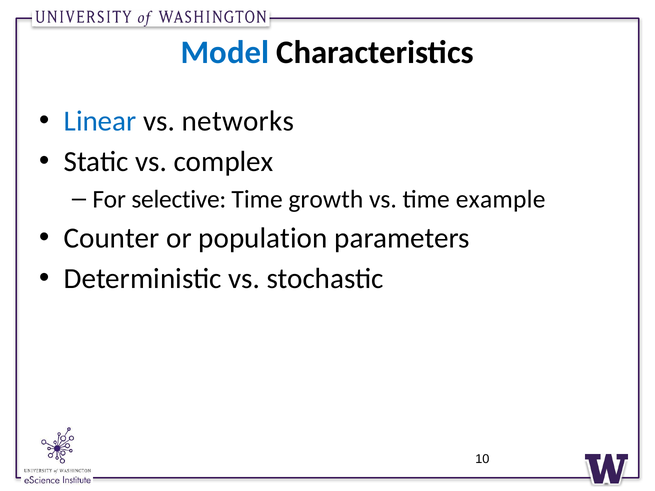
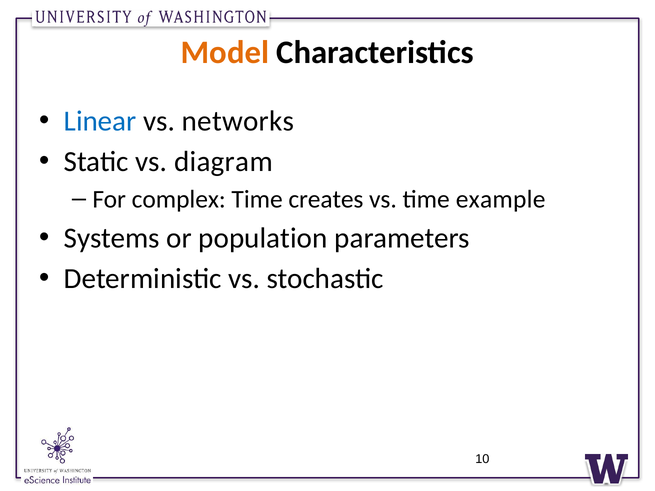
Model colour: blue -> orange (225, 52)
complex: complex -> diagram (223, 162)
selective: selective -> complex (179, 199)
growth: growth -> creates (326, 199)
Counter: Counter -> Systems (112, 238)
